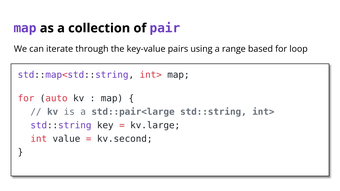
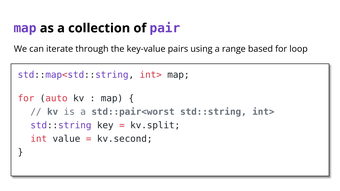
std::pair<large: std::pair<large -> std::pair<worst (133, 112)
kv.large: kv.large -> kv.split (155, 125)
